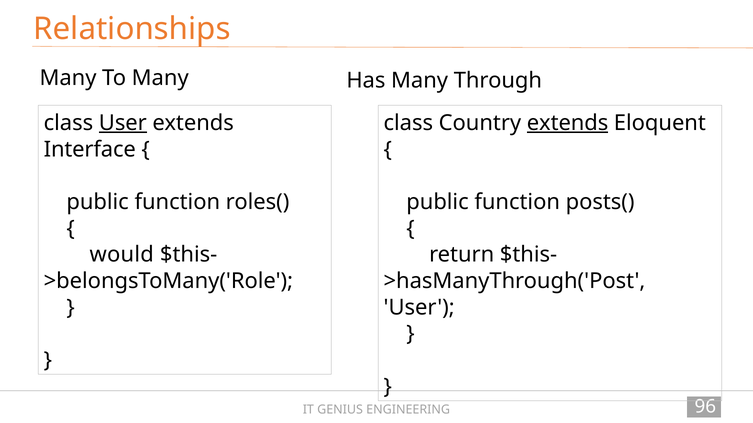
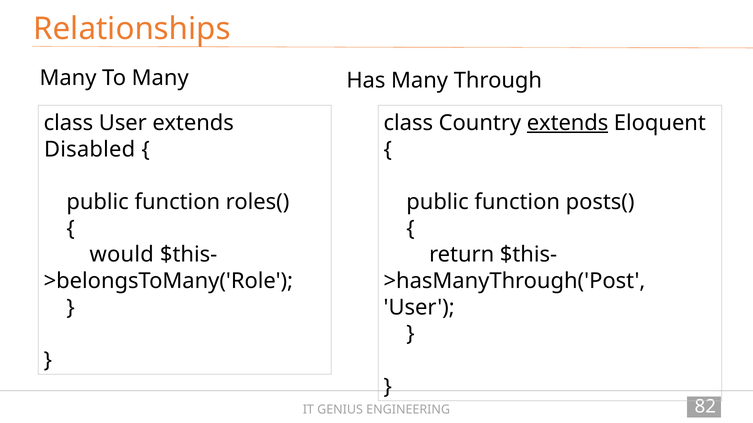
User underline: present -> none (123, 123)
Interface: Interface -> Disabled (90, 149)
96: 96 -> 82 (705, 407)
